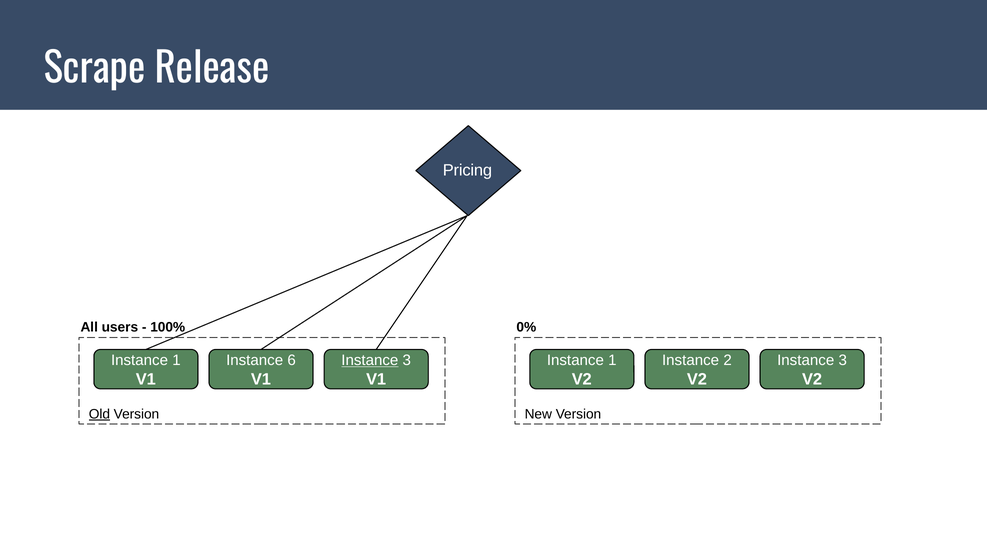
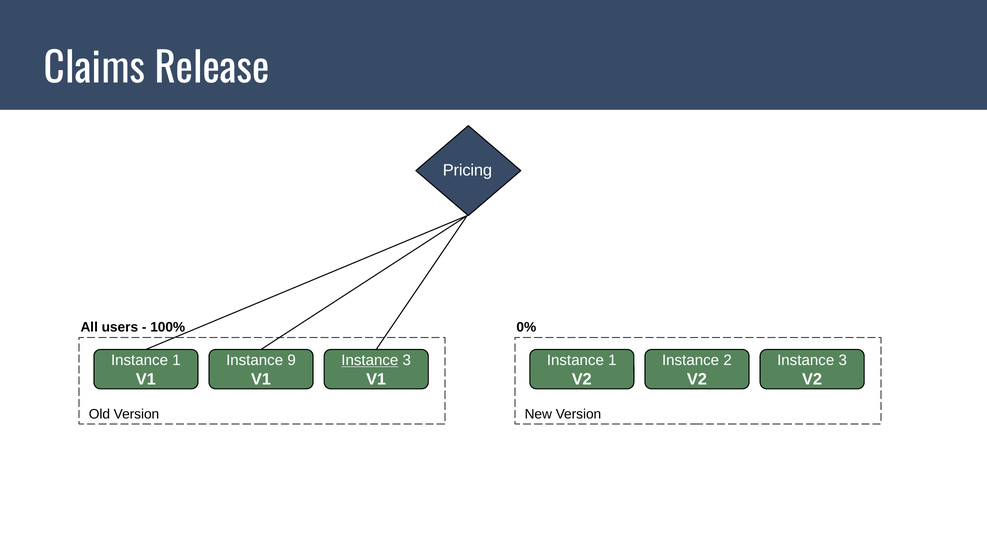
Scrape: Scrape -> Claims (94, 69)
6: 6 -> 9 (292, 360)
Old underline: present -> none (99, 414)
